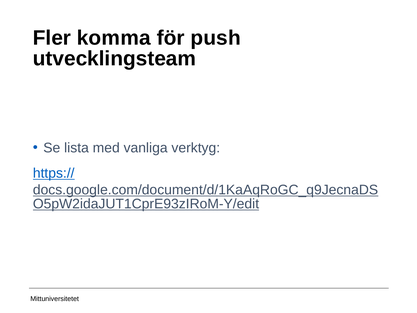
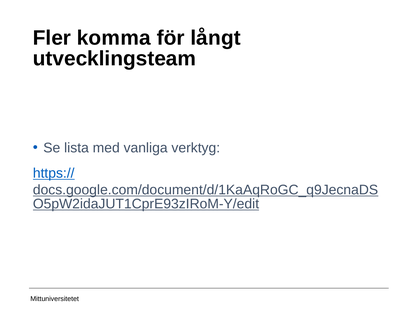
push: push -> långt (216, 38)
